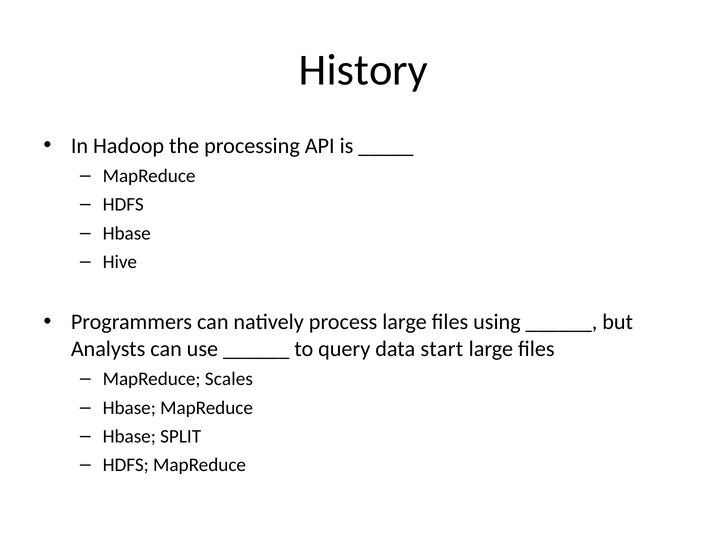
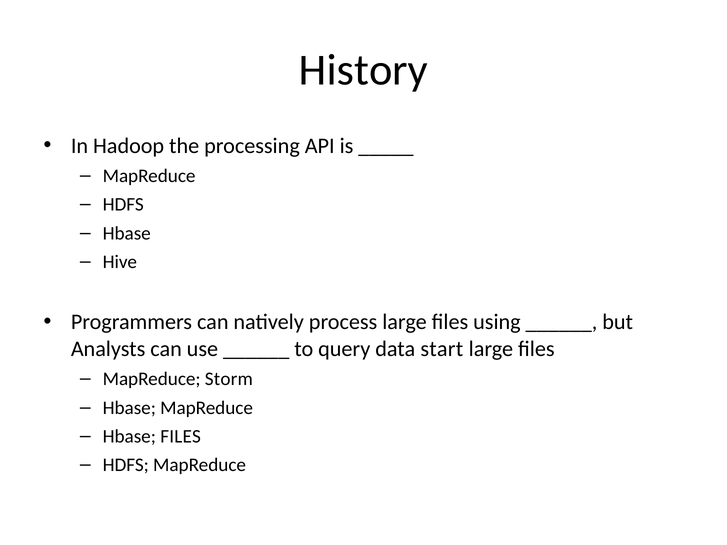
Scales: Scales -> Storm (229, 379)
Hbase SPLIT: SPLIT -> FILES (181, 437)
